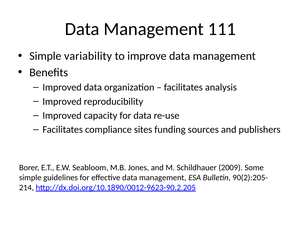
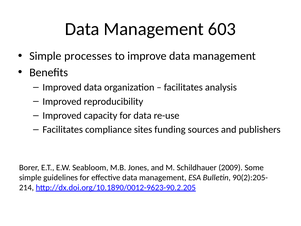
111: 111 -> 603 (222, 29)
variability: variability -> processes (88, 56)
